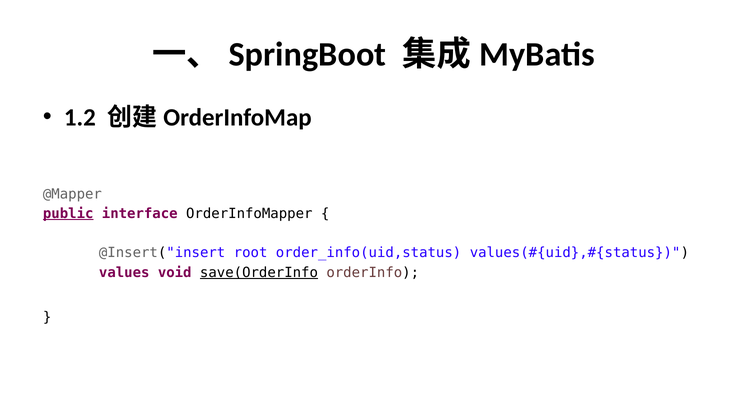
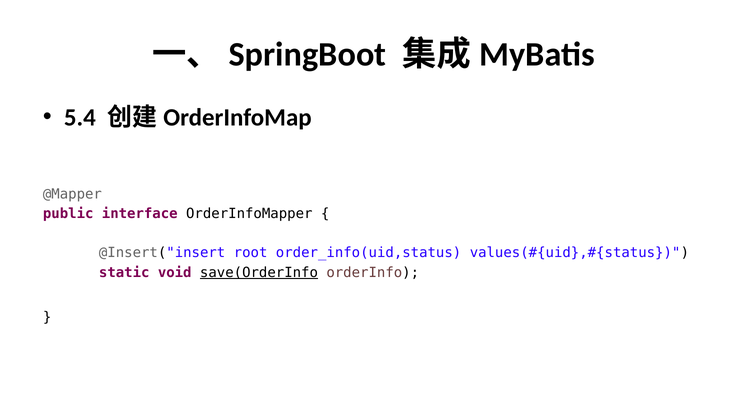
1.2: 1.2 -> 5.4 (80, 118)
public underline: present -> none (68, 214)
values: values -> static (124, 273)
